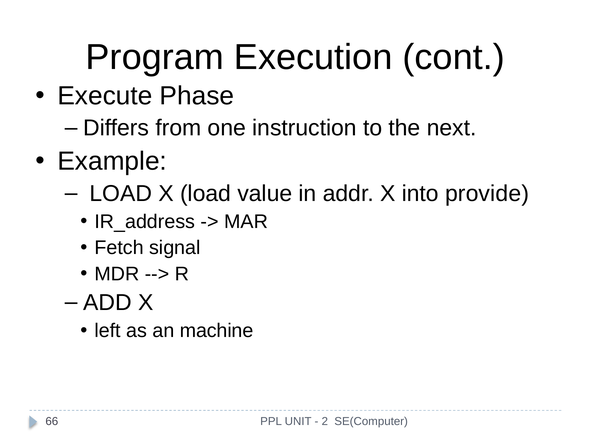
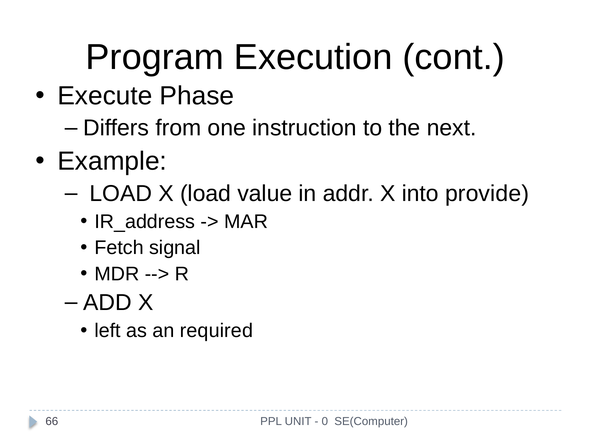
machine: machine -> required (216, 331)
2: 2 -> 0 (325, 421)
